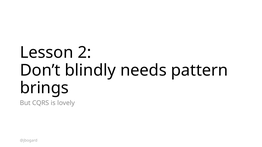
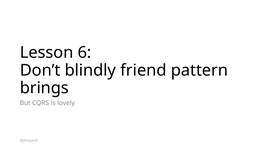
2: 2 -> 6 (84, 53)
needs: needs -> friend (143, 70)
